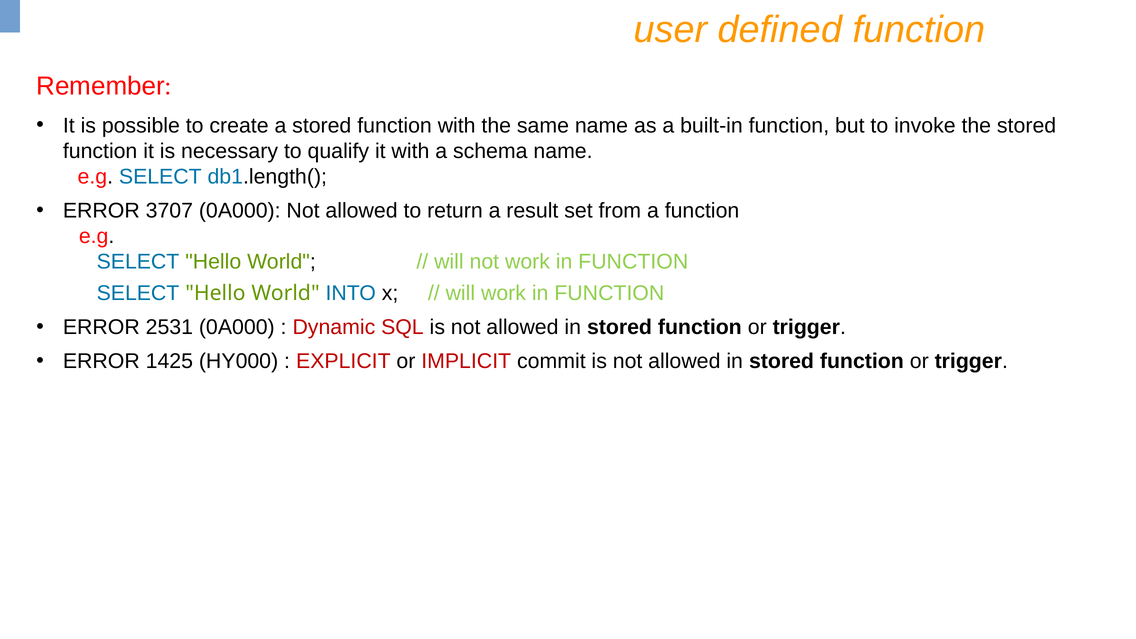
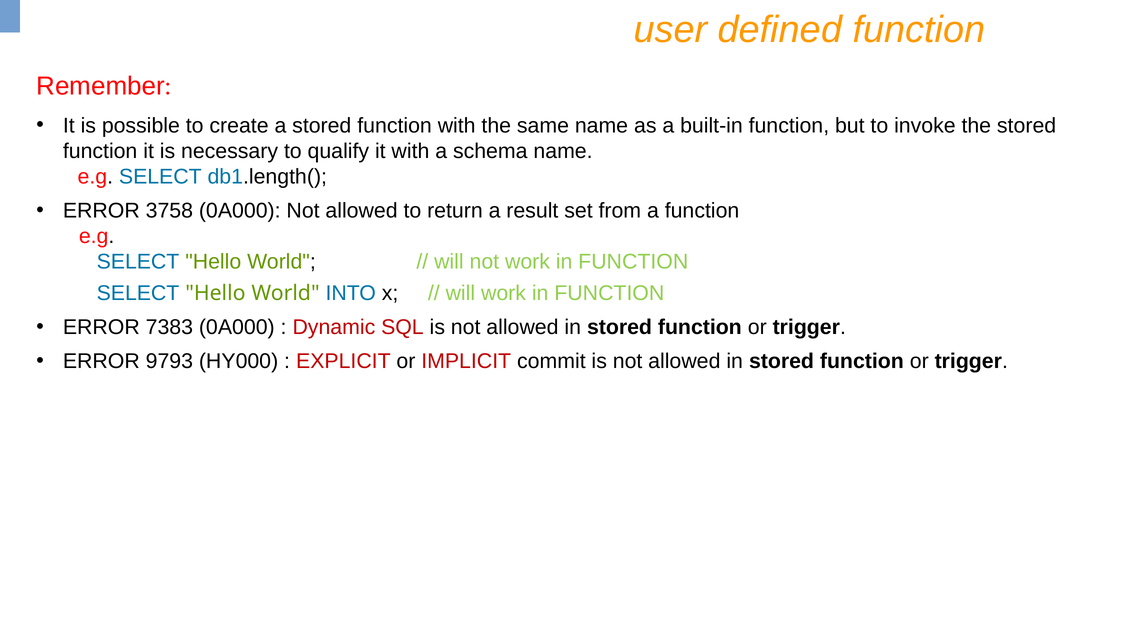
3707: 3707 -> 3758 (169, 211)
2531: 2531 -> 7383 (169, 327)
1425: 1425 -> 9793 (169, 361)
